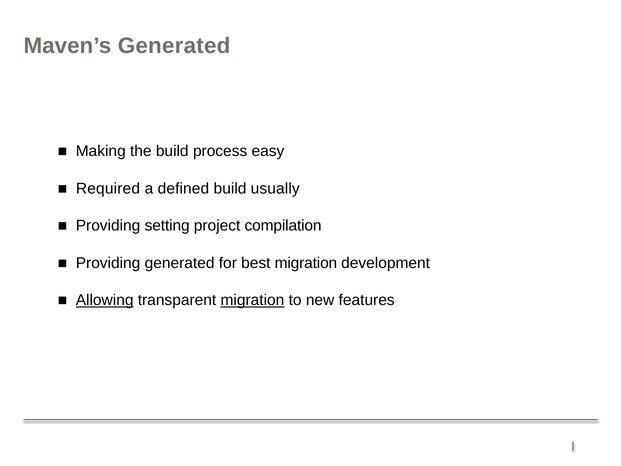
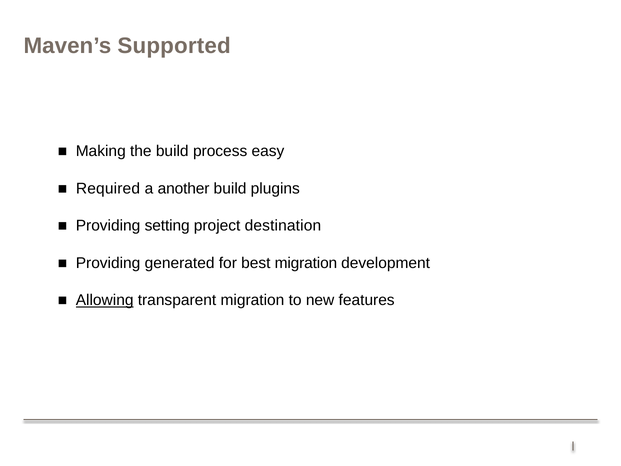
Maven’s Generated: Generated -> Supported (174, 46)
defined: defined -> another (184, 188)
usually: usually -> plugins (275, 188)
compilation: compilation -> destination (283, 226)
migration underline: present -> none (252, 300)
